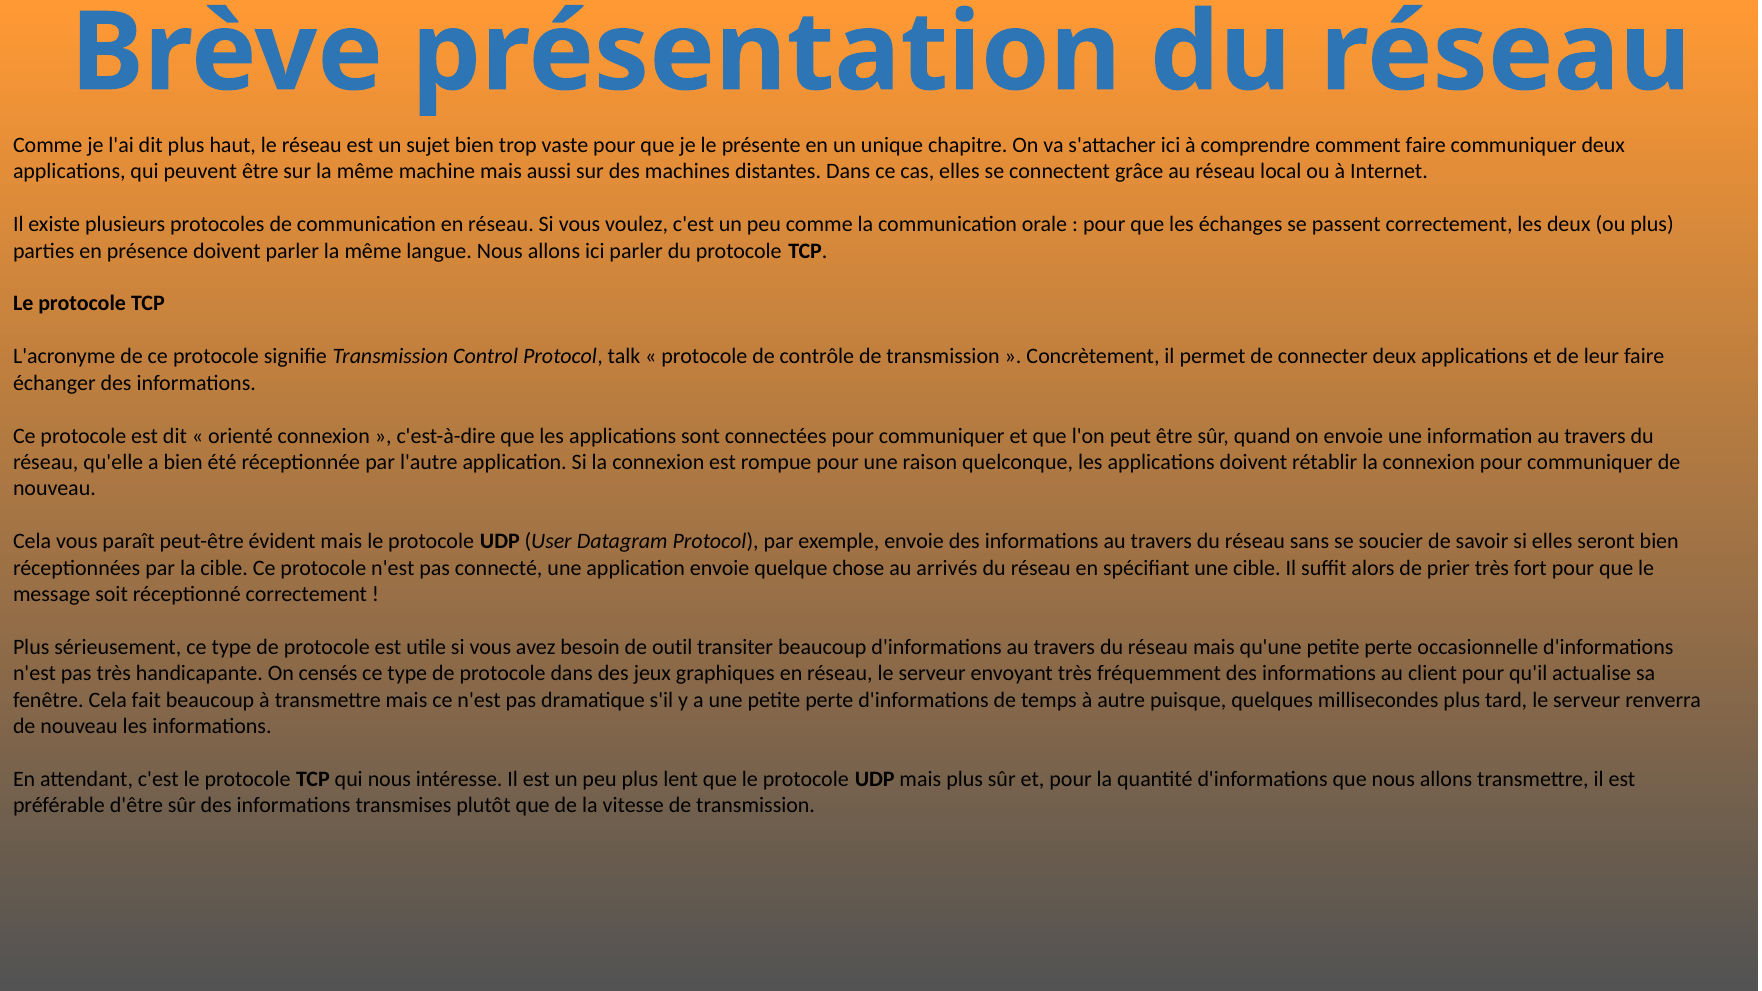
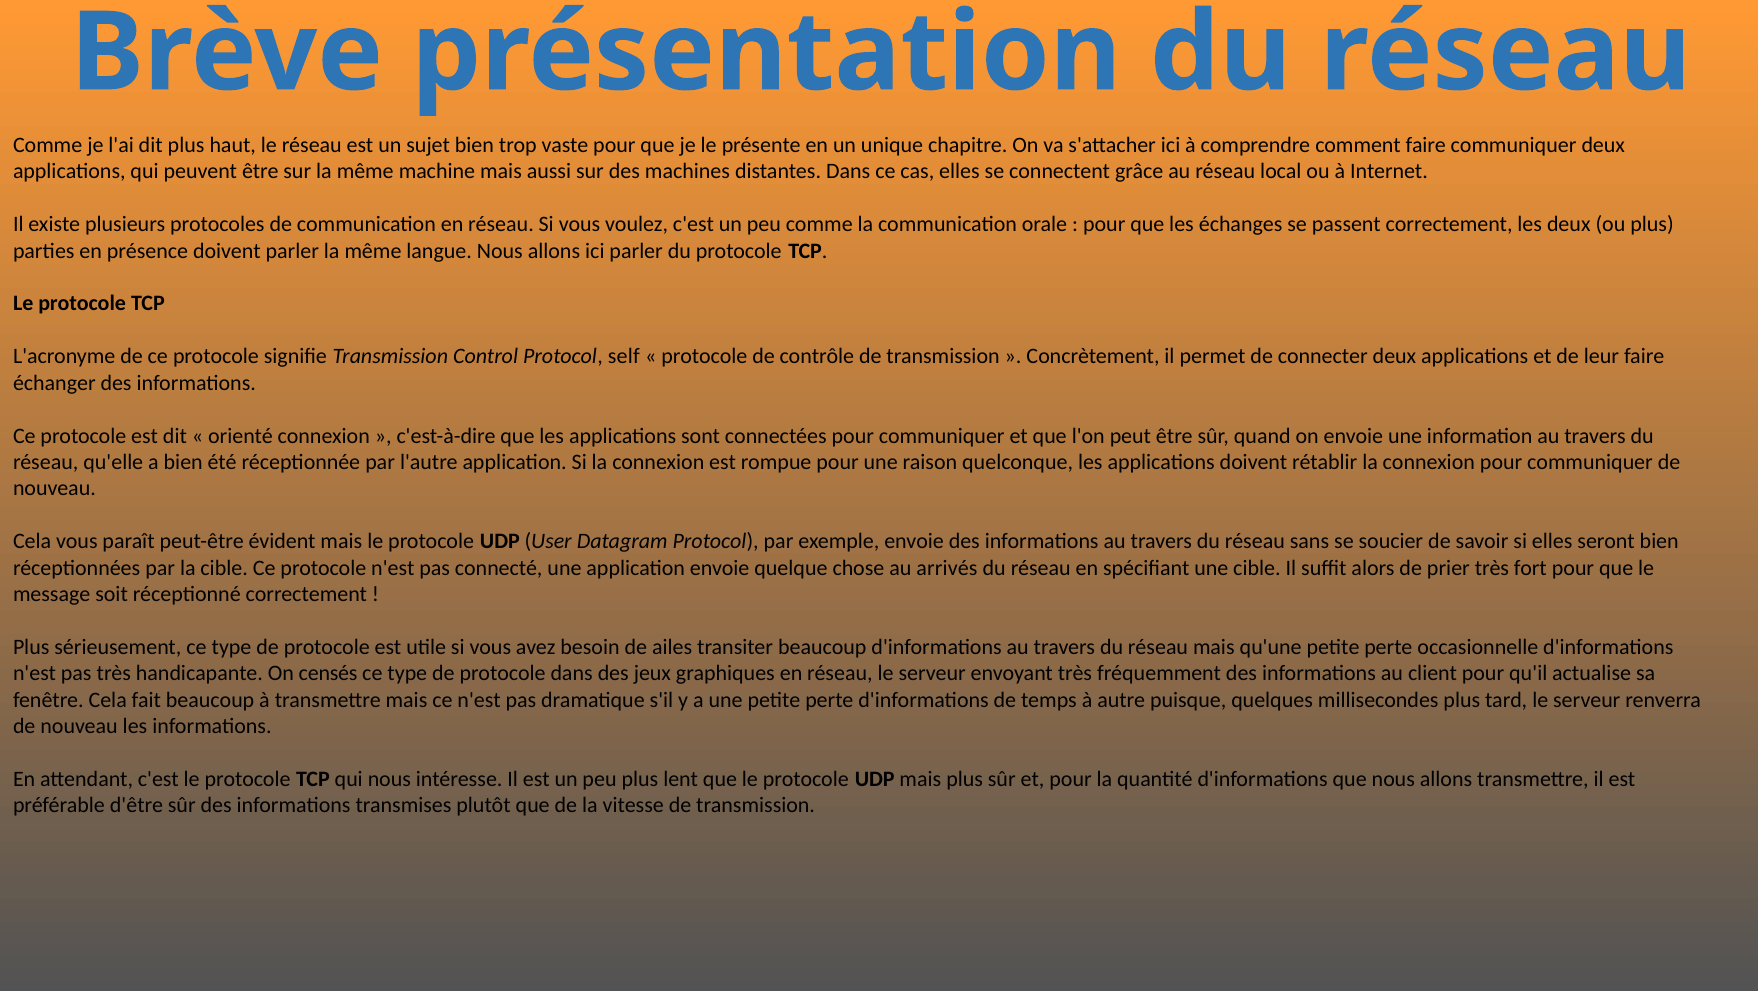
talk: talk -> self (624, 357)
outil: outil -> ailes (672, 647)
